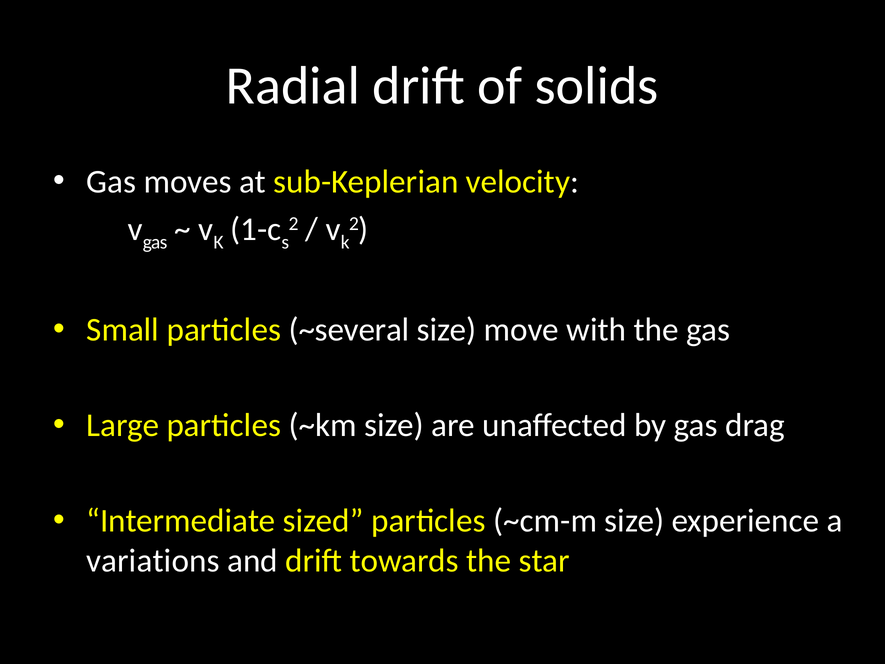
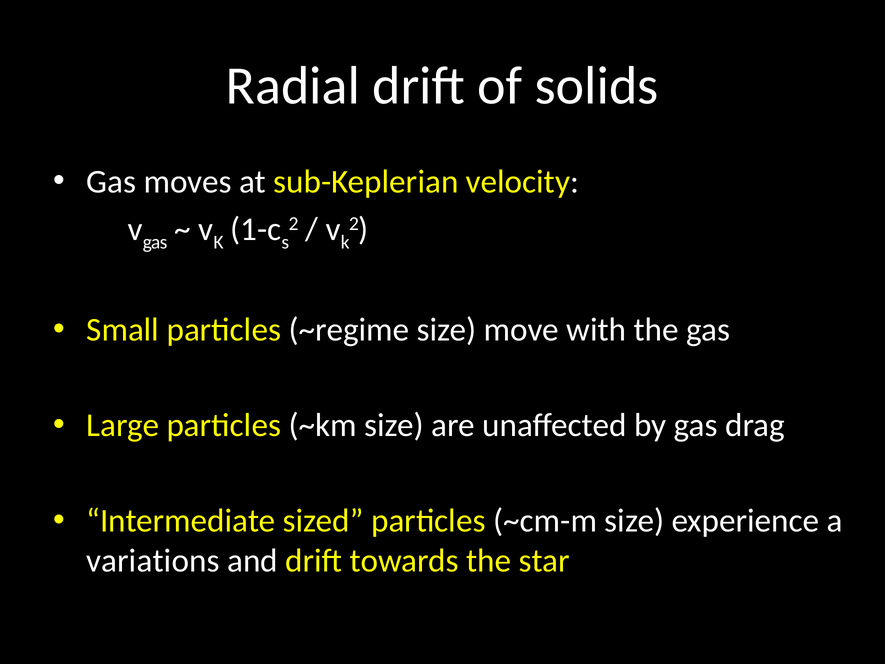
~several: ~several -> ~regime (349, 330)
